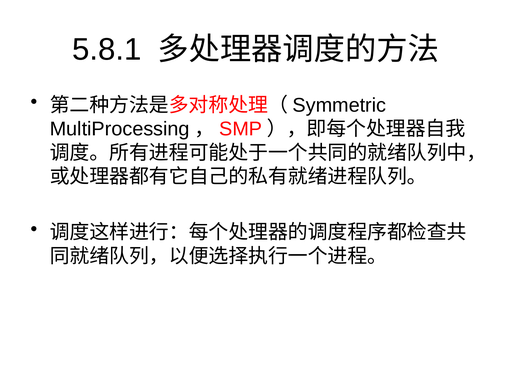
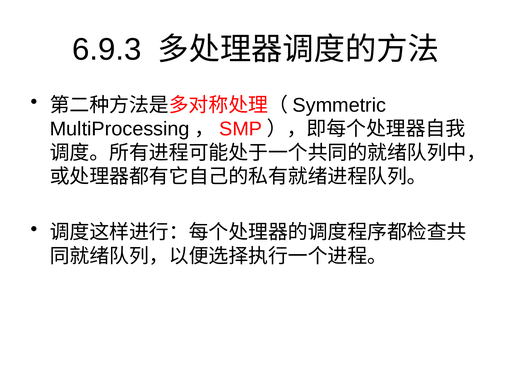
5.8.1: 5.8.1 -> 6.9.3 (107, 49)
